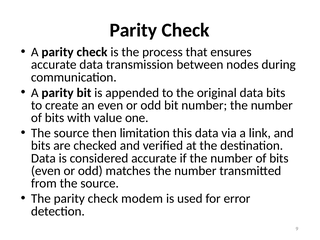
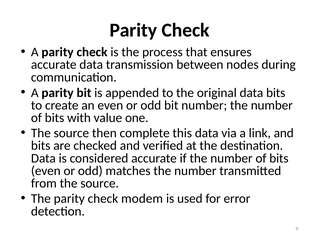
limitation: limitation -> complete (145, 133)
